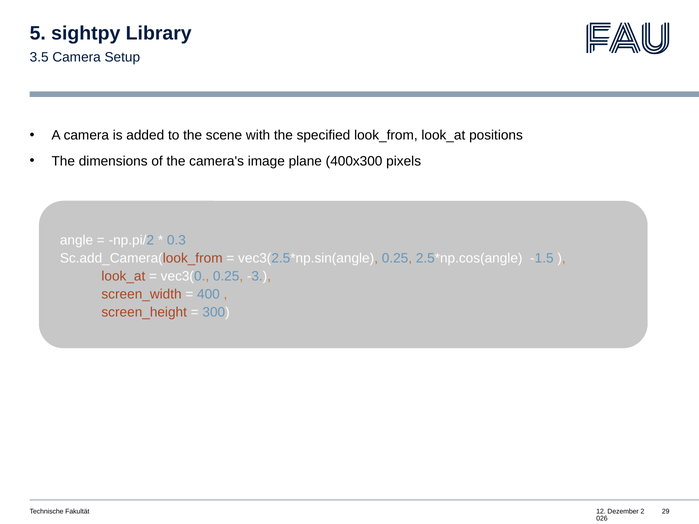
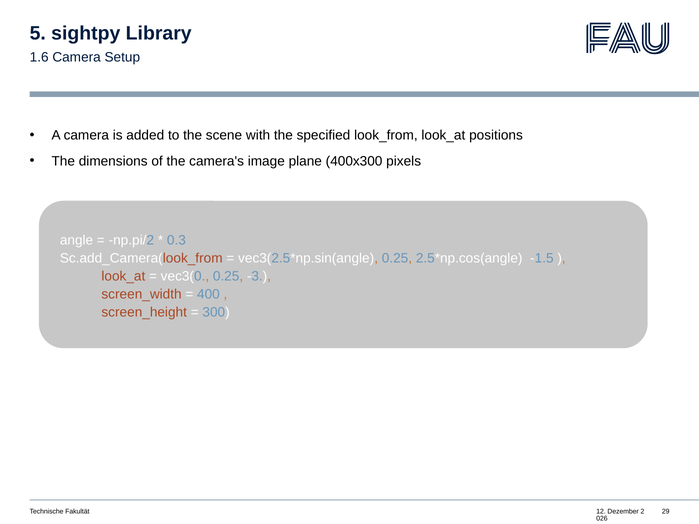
3.5: 3.5 -> 1.6 (39, 58)
